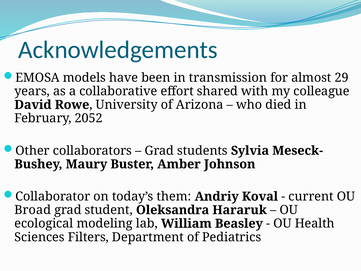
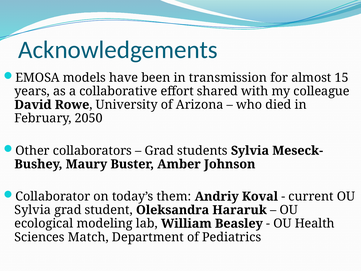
29: 29 -> 15 (342, 78)
2052: 2052 -> 2050 (89, 118)
Broad: Broad -> Sylvia (33, 210)
Filters: Filters -> Match (88, 237)
